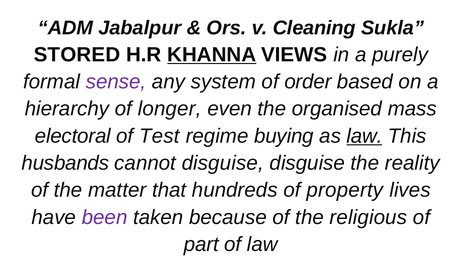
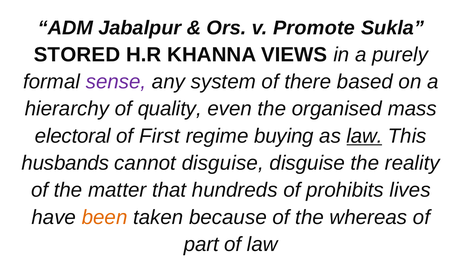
Cleaning: Cleaning -> Promote (314, 28)
KHANNA underline: present -> none (212, 55)
order: order -> there (308, 82)
longer: longer -> quality (170, 109)
Test: Test -> First (159, 136)
property: property -> prohibits (345, 190)
been colour: purple -> orange (105, 217)
religious: religious -> whereas (368, 217)
